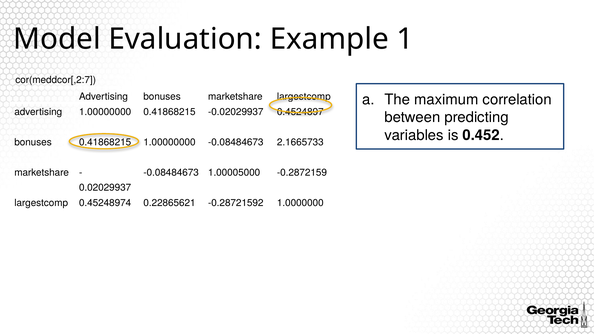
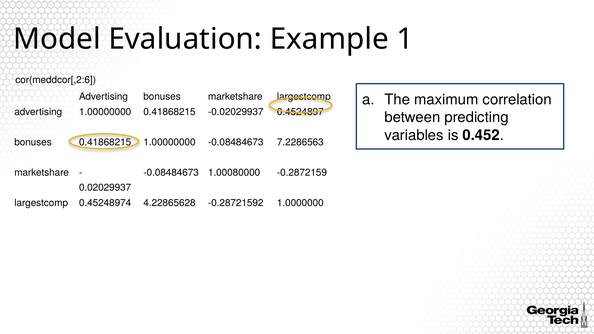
cor(meddcor[,2:7: cor(meddcor[,2:7 -> cor(meddcor[,2:6 (56, 80)
2.1665733: 2.1665733 -> 7.2286563 (300, 142)
1.00005000: 1.00005000 -> 1.00080000 (234, 173)
0.22865621: 0.22865621 -> 4.22865628 (169, 203)
